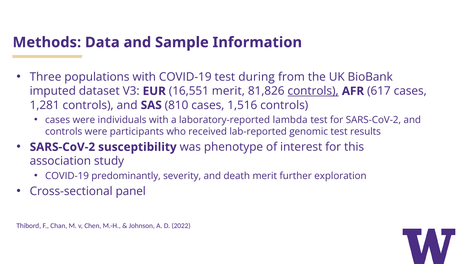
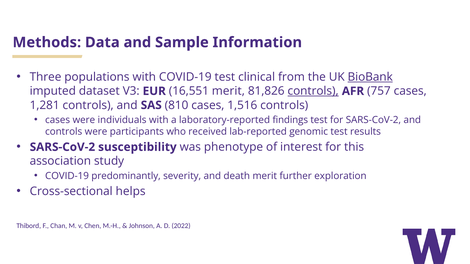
during: during -> clinical (257, 77)
BioBank underline: none -> present (370, 77)
617: 617 -> 757 (379, 91)
lambda: lambda -> findings (290, 120)
panel: panel -> helps (131, 192)
